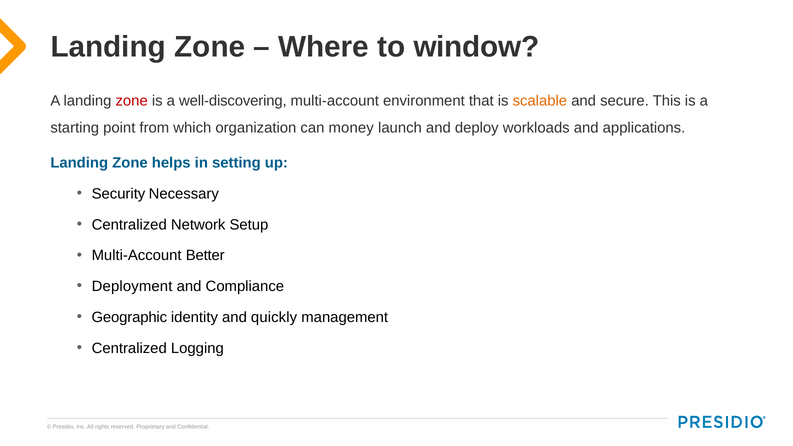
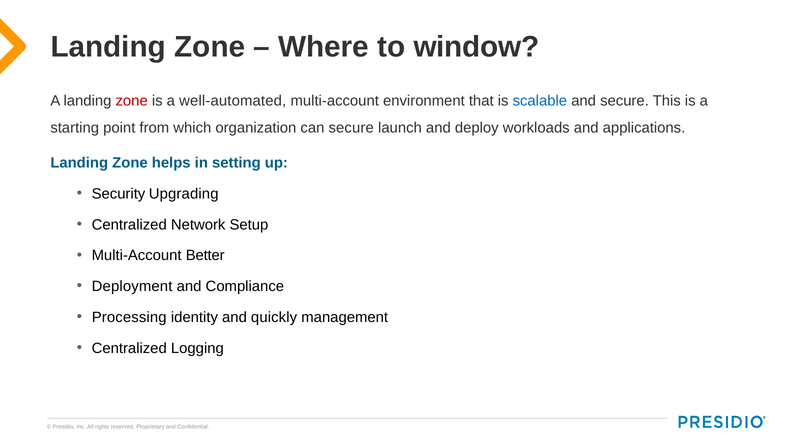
well-discovering: well-discovering -> well-automated (233, 101)
scalable colour: orange -> blue (540, 101)
can money: money -> secure (351, 128)
Necessary: Necessary -> Upgrading (184, 194)
Geographic: Geographic -> Processing (129, 317)
